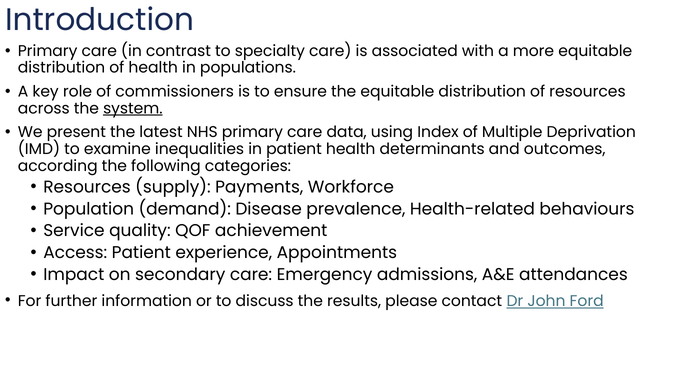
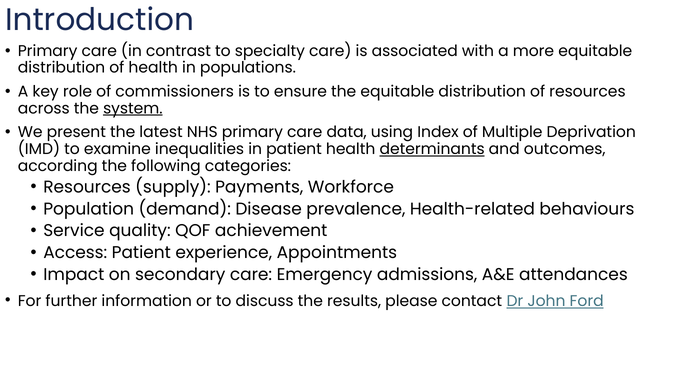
determinants underline: none -> present (432, 149)
